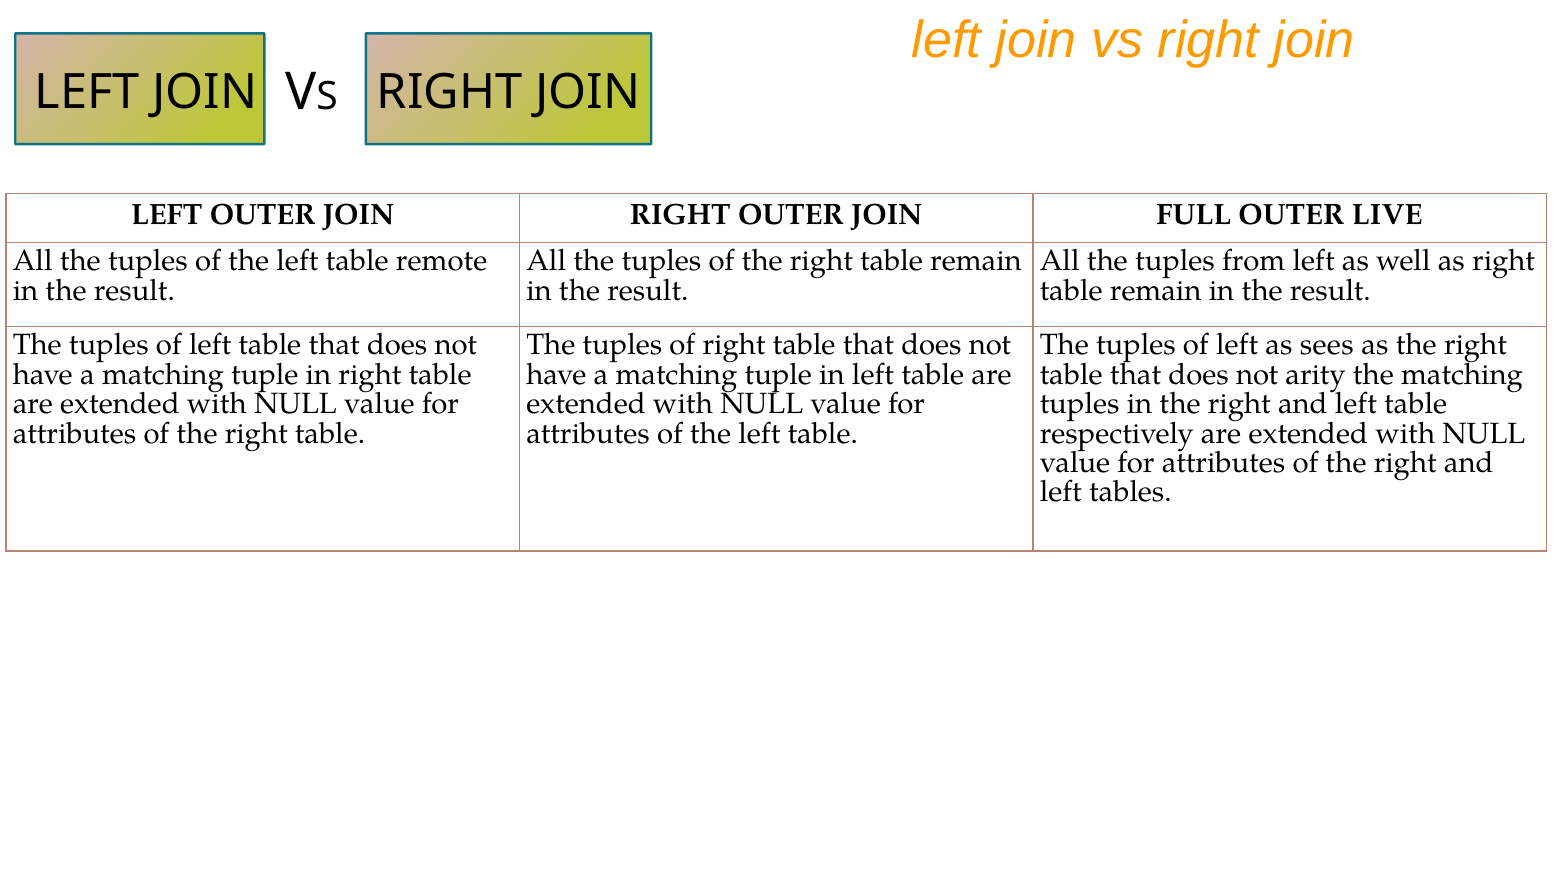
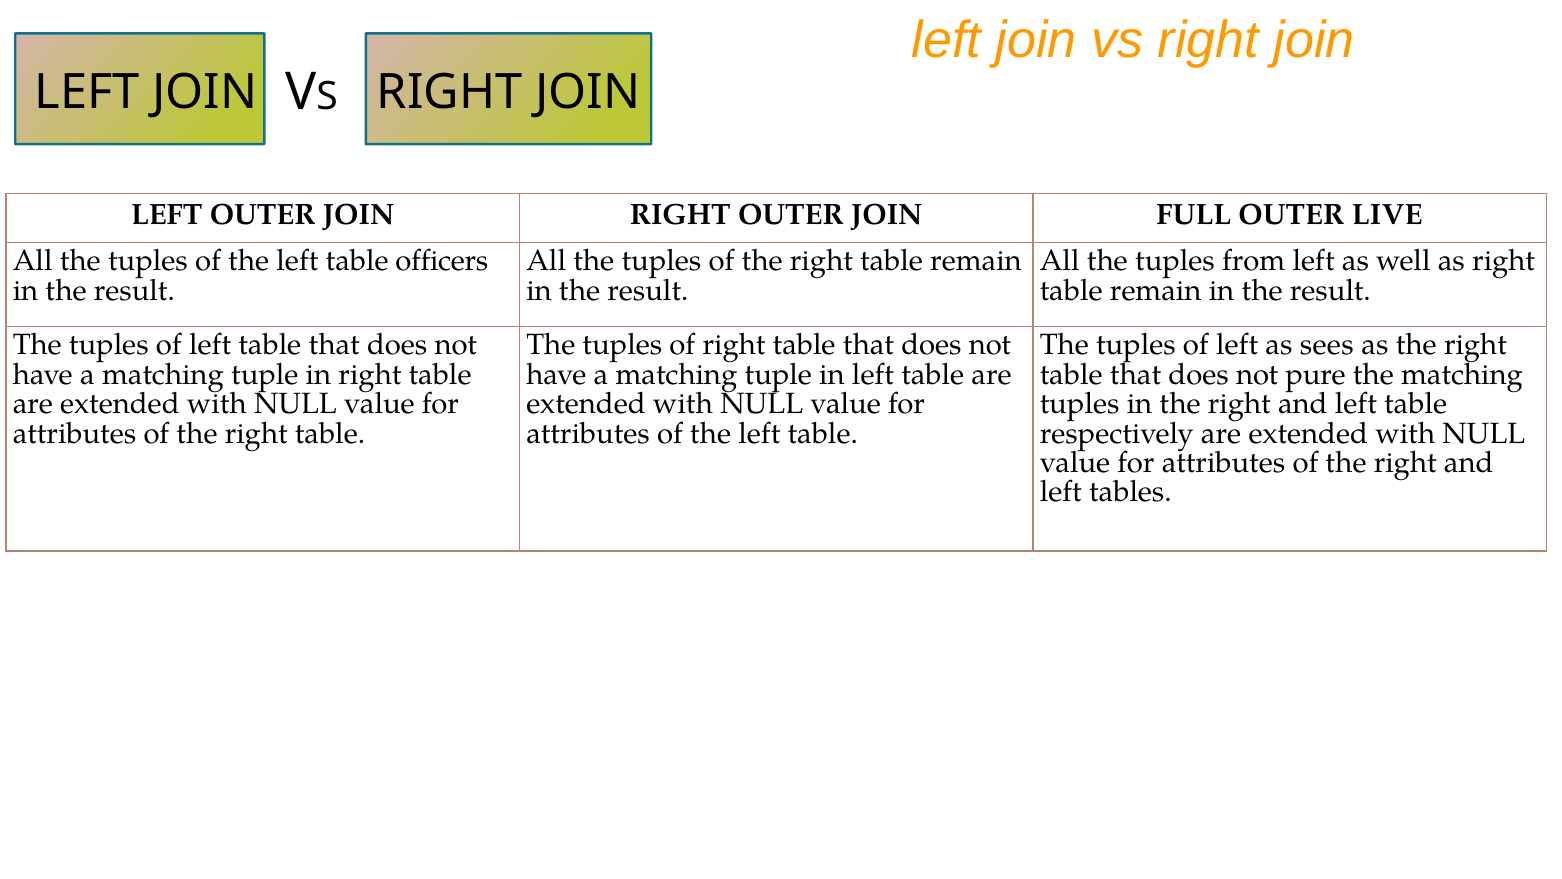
remote: remote -> officers (442, 261)
arity: arity -> pure (1316, 374)
